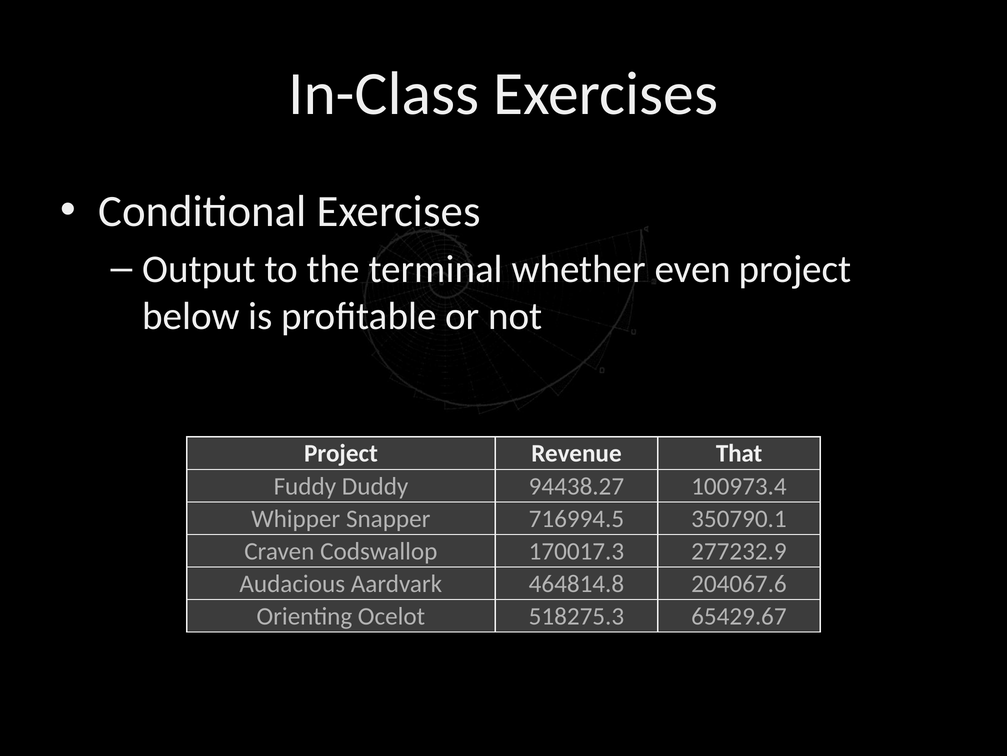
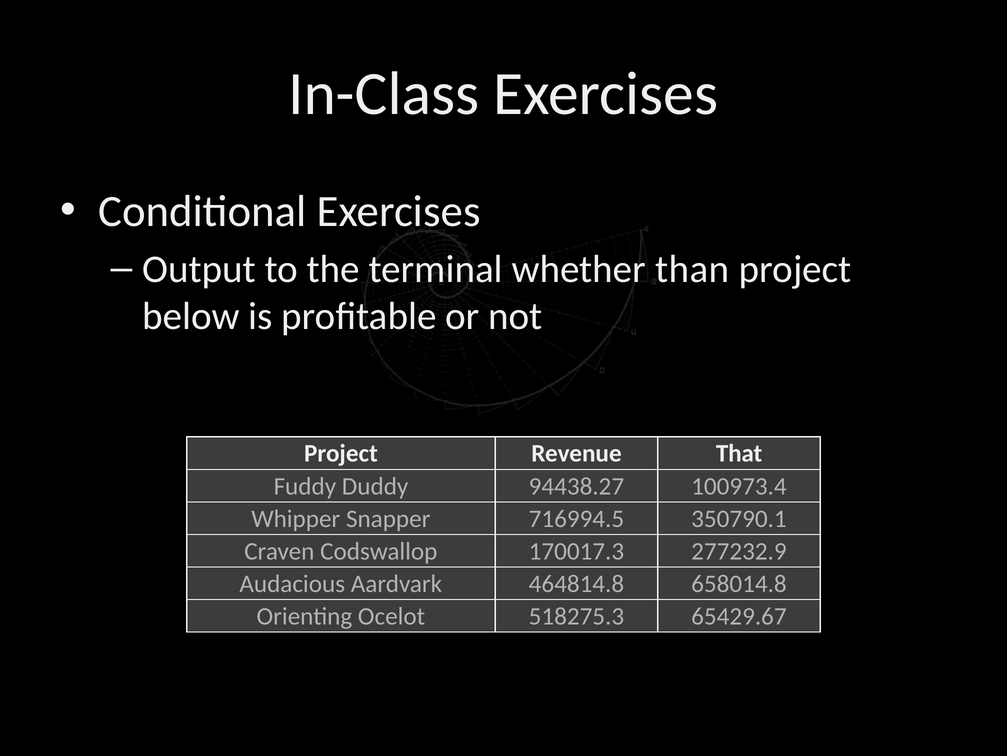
even: even -> than (692, 269)
204067.6: 204067.6 -> 658014.8 (739, 583)
